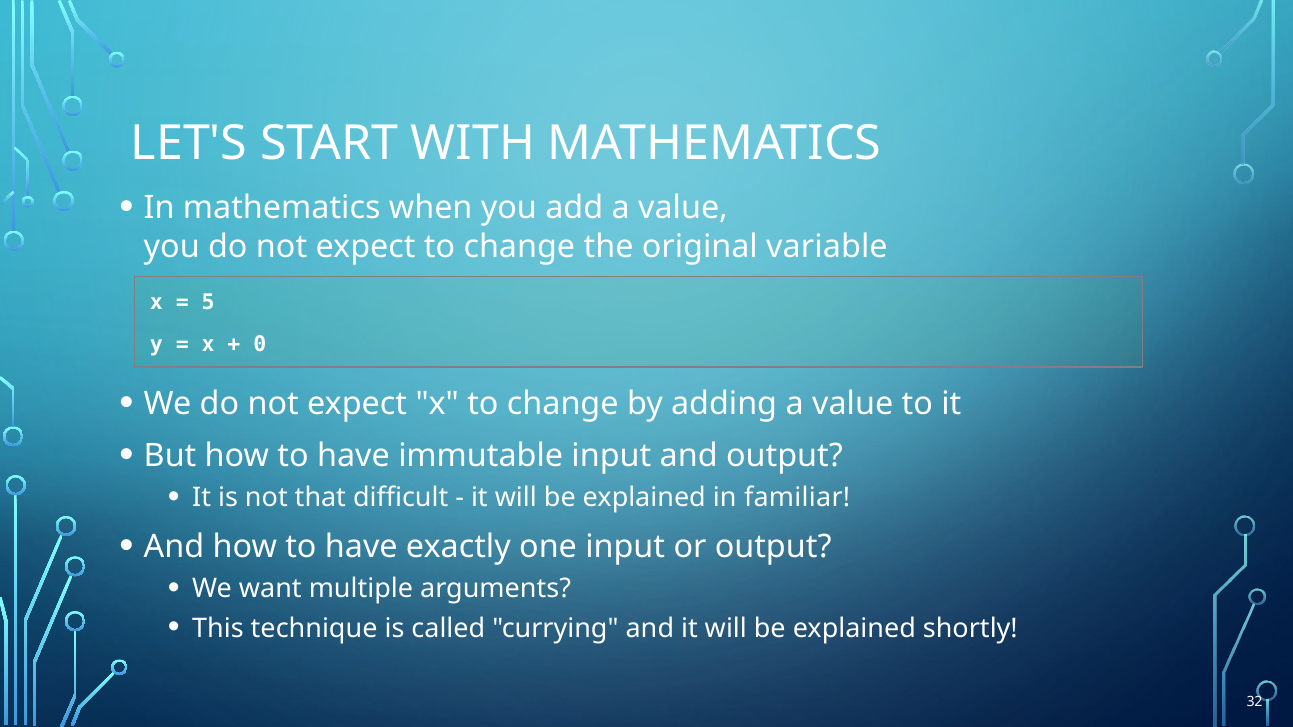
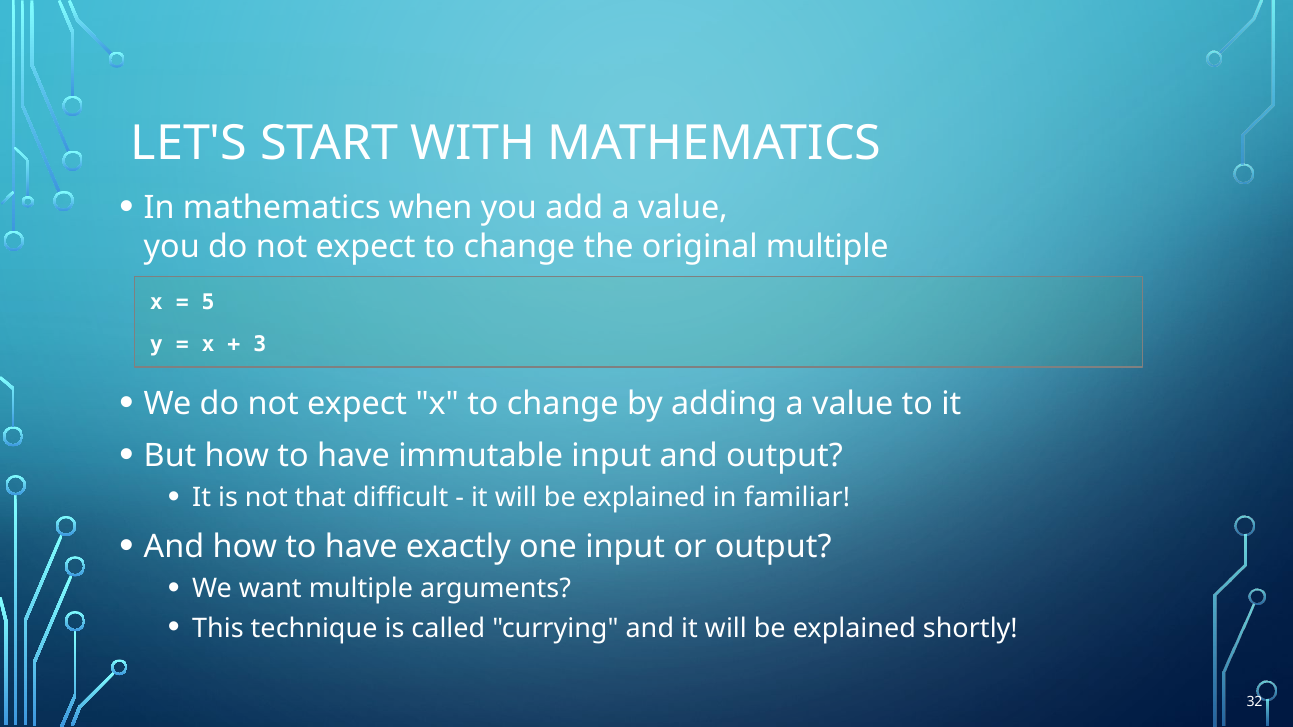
original variable: variable -> multiple (827, 247)
0: 0 -> 3 (260, 344)
